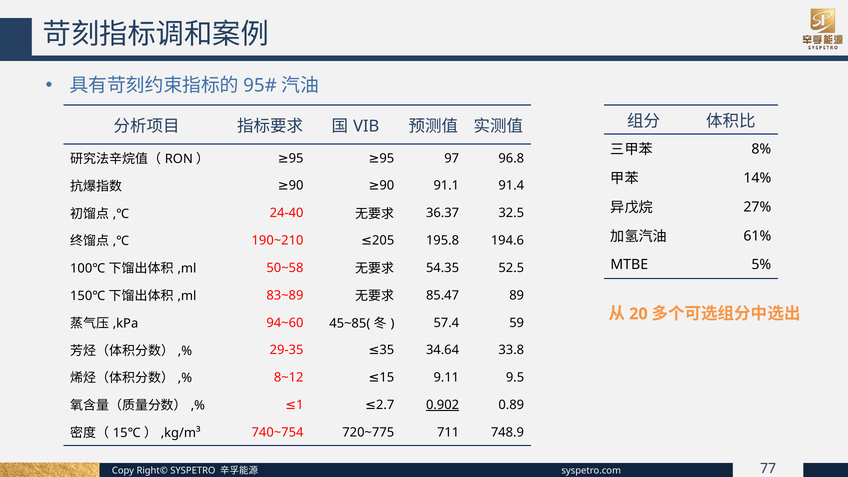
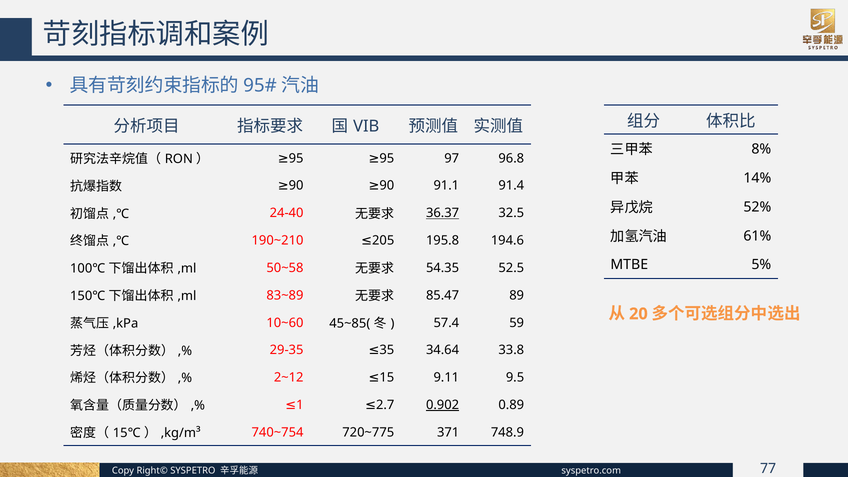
27%: 27% -> 52% (757, 207)
36.37 underline: none -> present (443, 213)
94~60: 94~60 -> 10~60 (285, 323)
8~12: 8~12 -> 2~12 (289, 378)
711: 711 -> 371 (448, 432)
